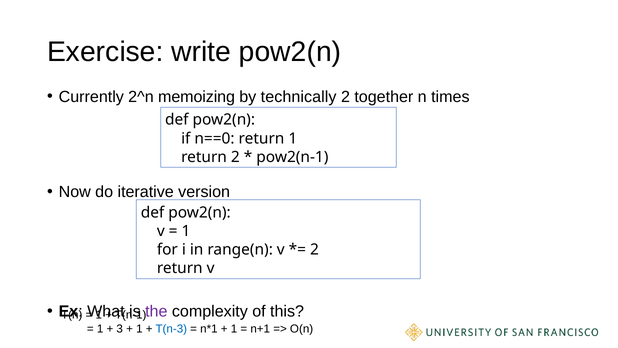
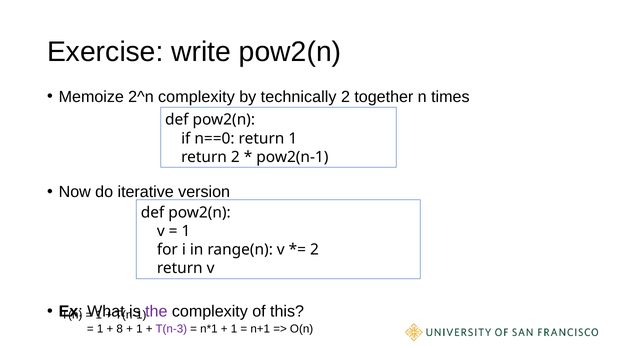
Currently: Currently -> Memoize (91, 97)
2^n memoizing: memoizing -> complexity (196, 97)
3: 3 -> 8 (120, 329)
T(n-3 colour: blue -> purple (171, 329)
